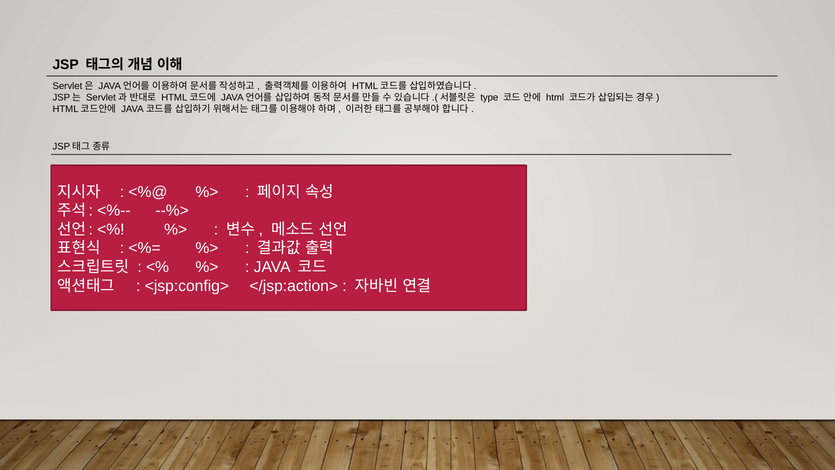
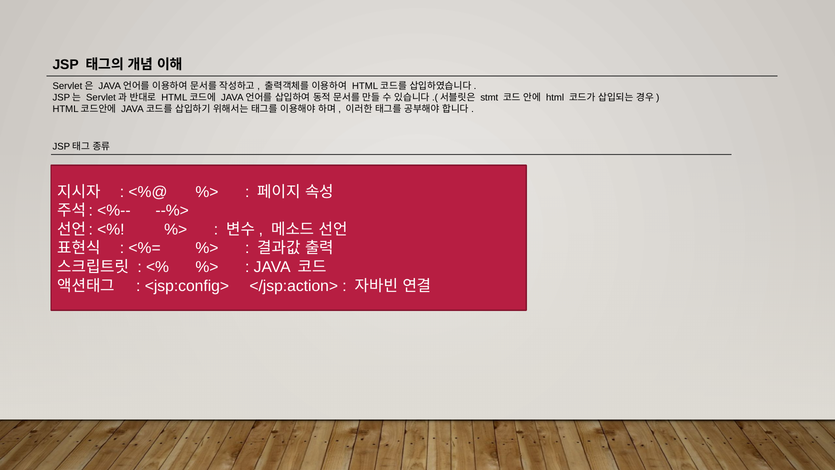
type: type -> stmt (489, 97)
